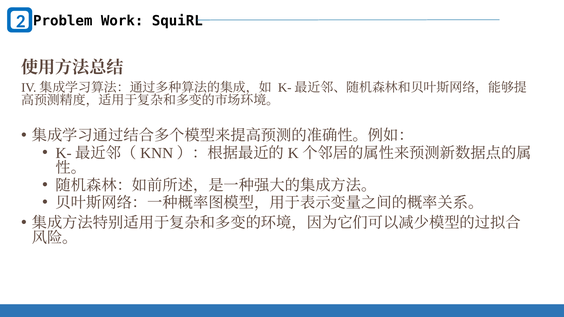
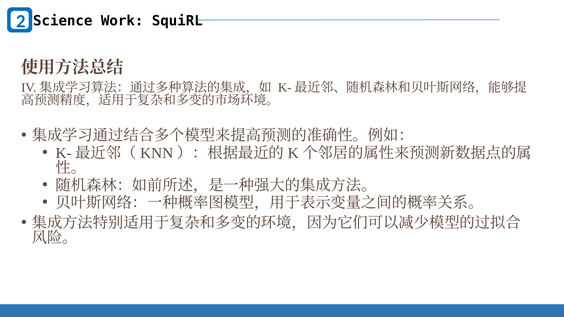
Problem: Problem -> Science (63, 21)
